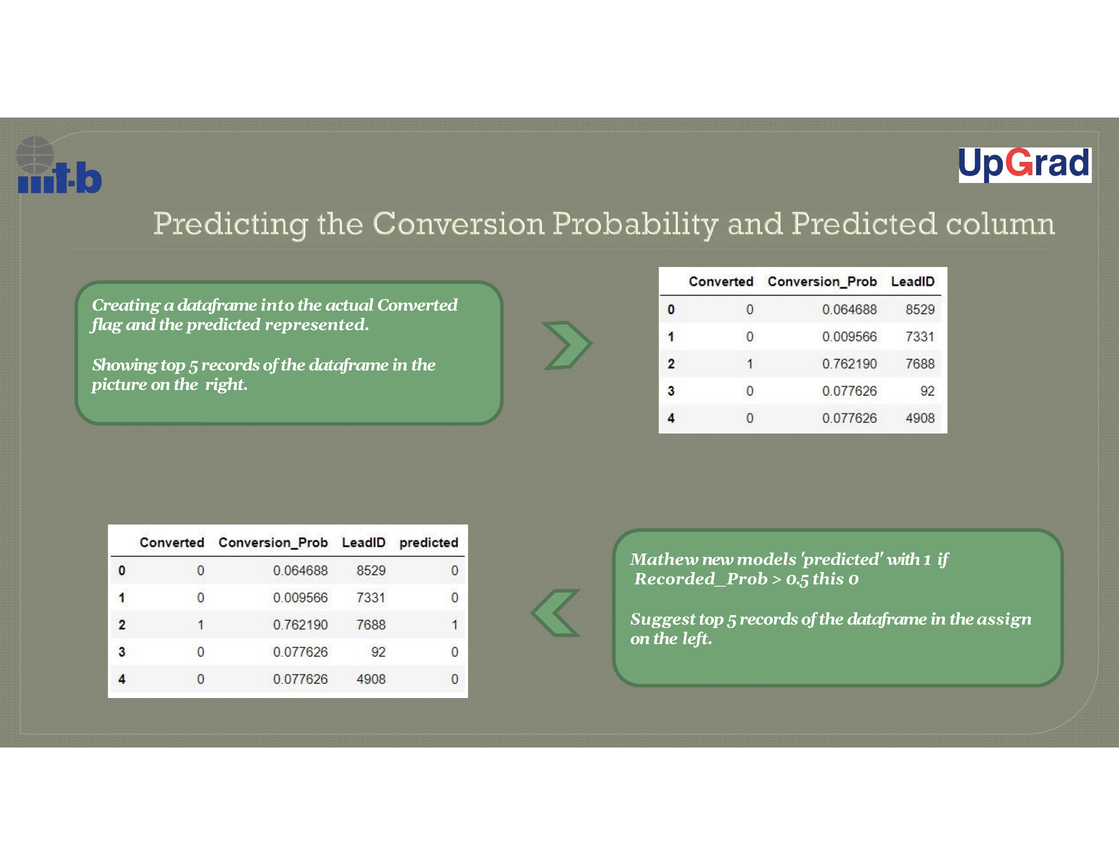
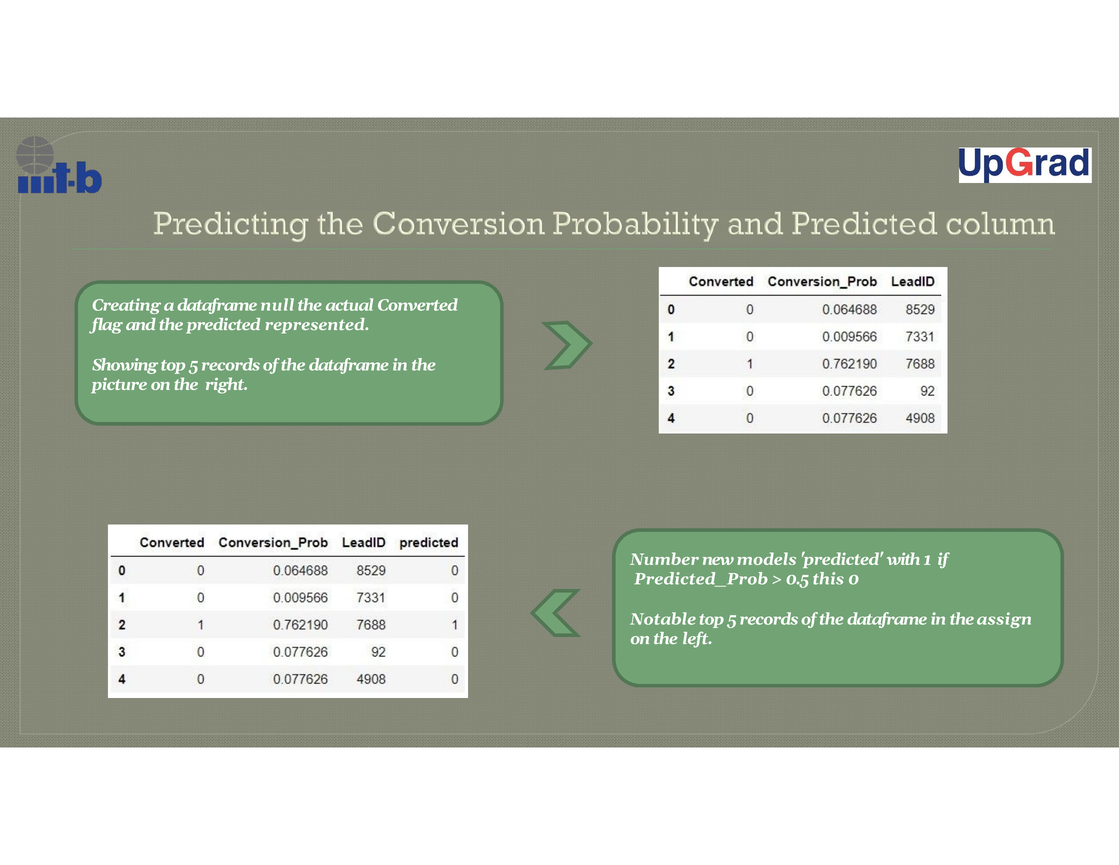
into: into -> null (277, 305)
Mathew: Mathew -> Number (664, 559)
Recorded_Prob: Recorded_Prob -> Predicted_Prob (701, 579)
Suggest: Suggest -> Notable (663, 619)
